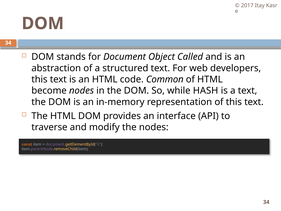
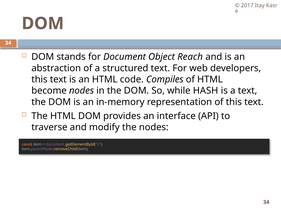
Called: Called -> Reach (190, 57)
Common: Common -> Compiles (165, 79)
